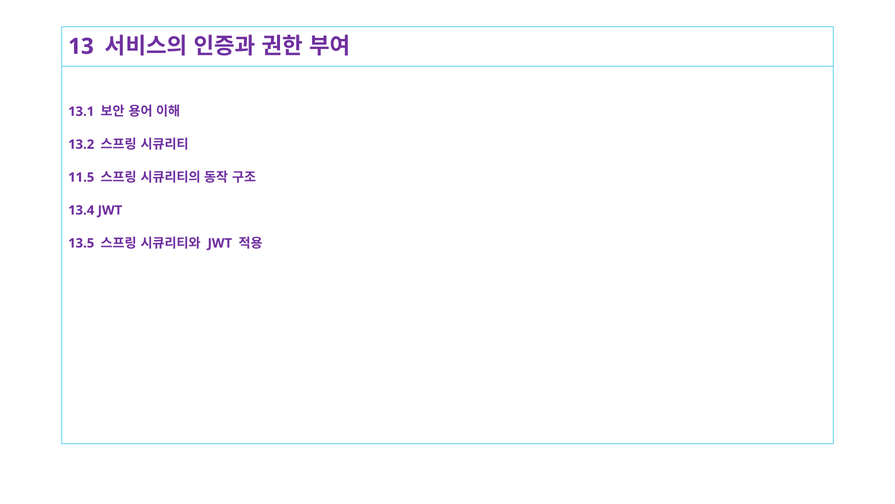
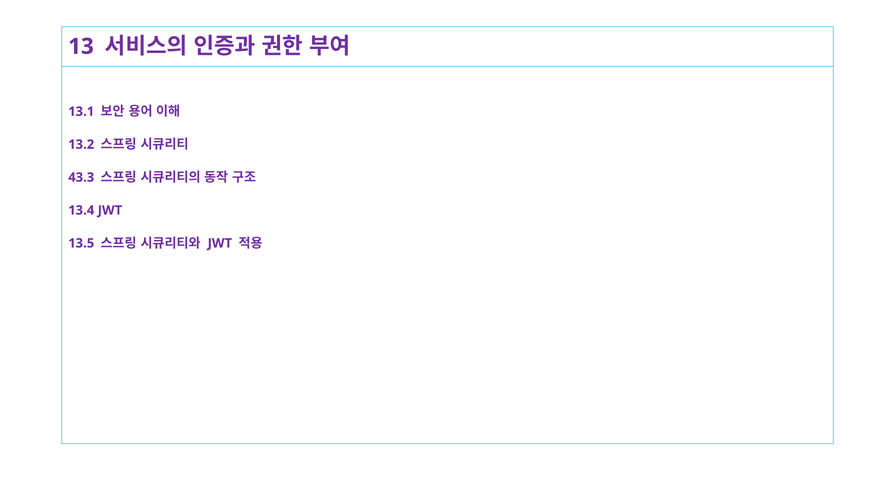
11.5: 11.5 -> 43.3 (81, 177)
